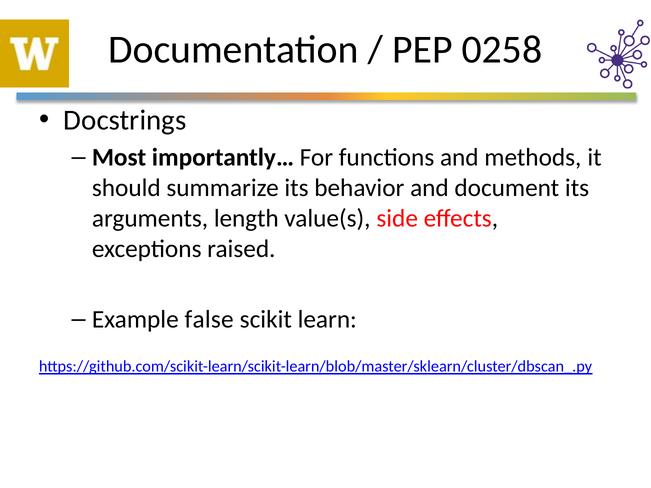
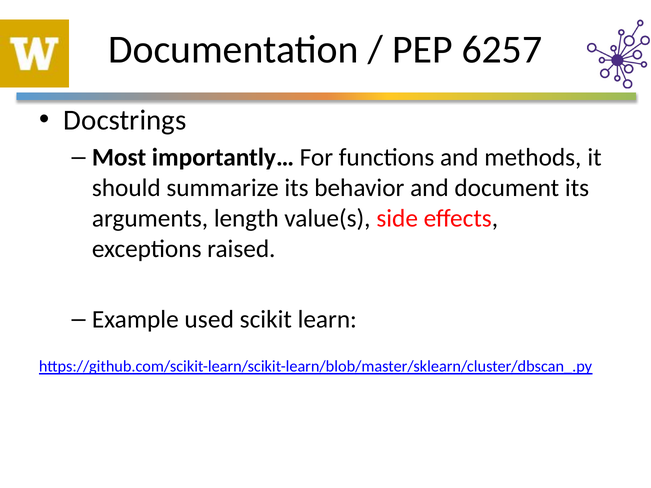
0258: 0258 -> 6257 (502, 49)
false: false -> used (209, 320)
